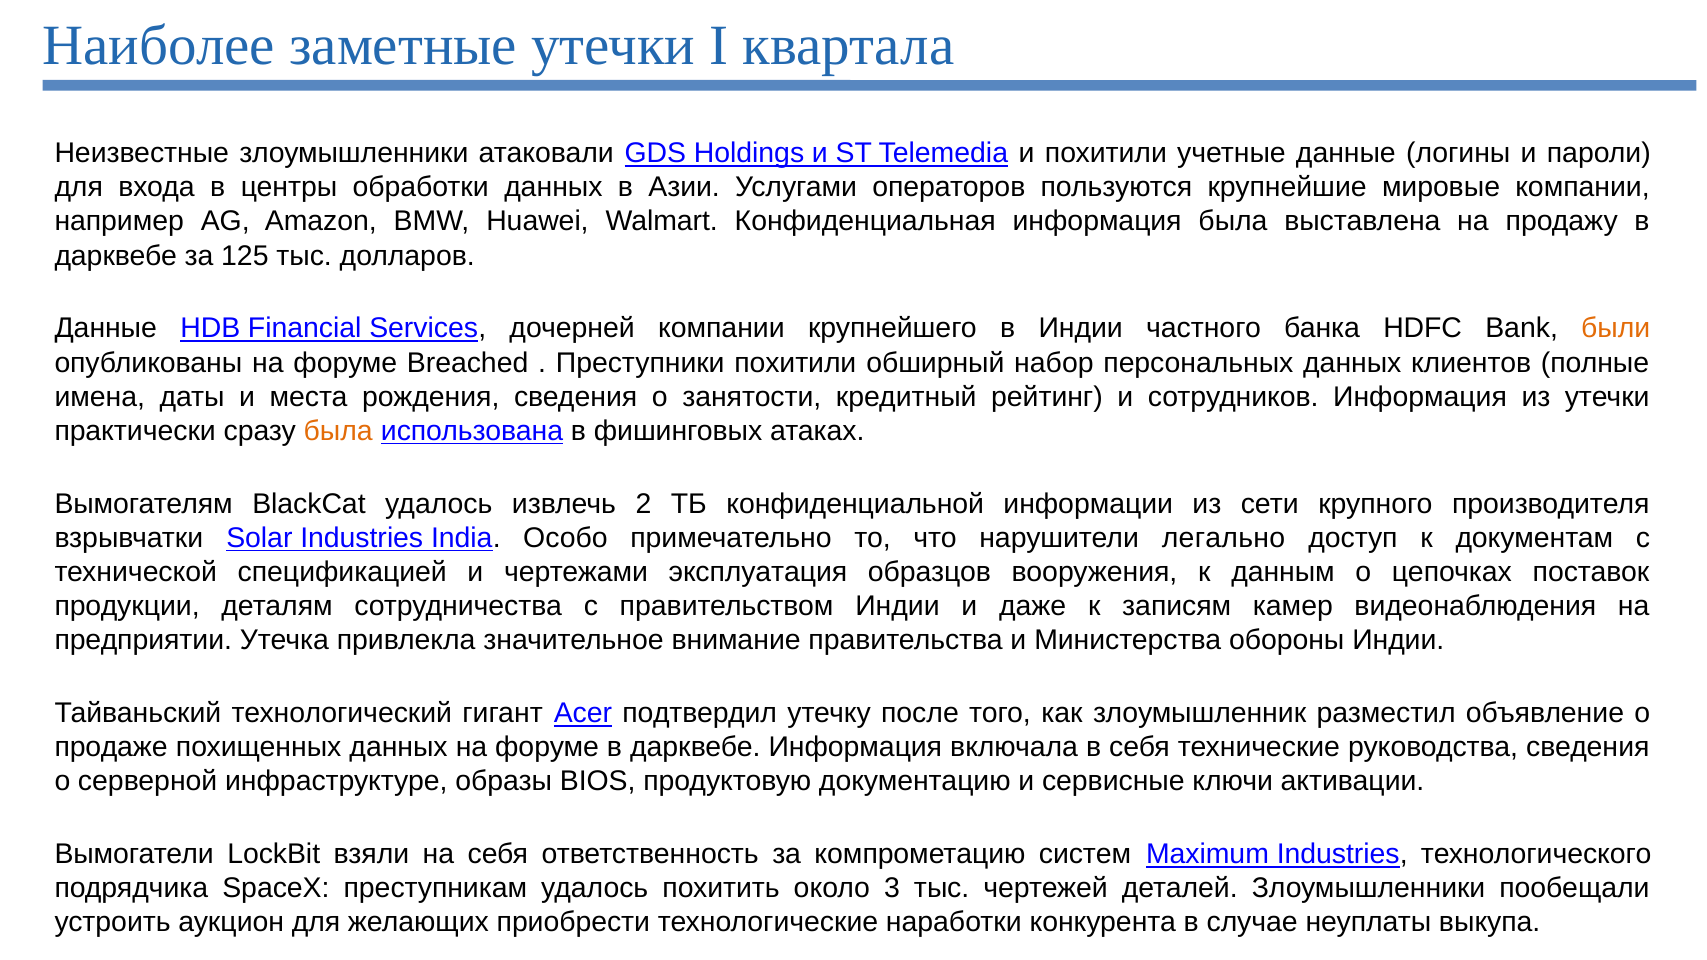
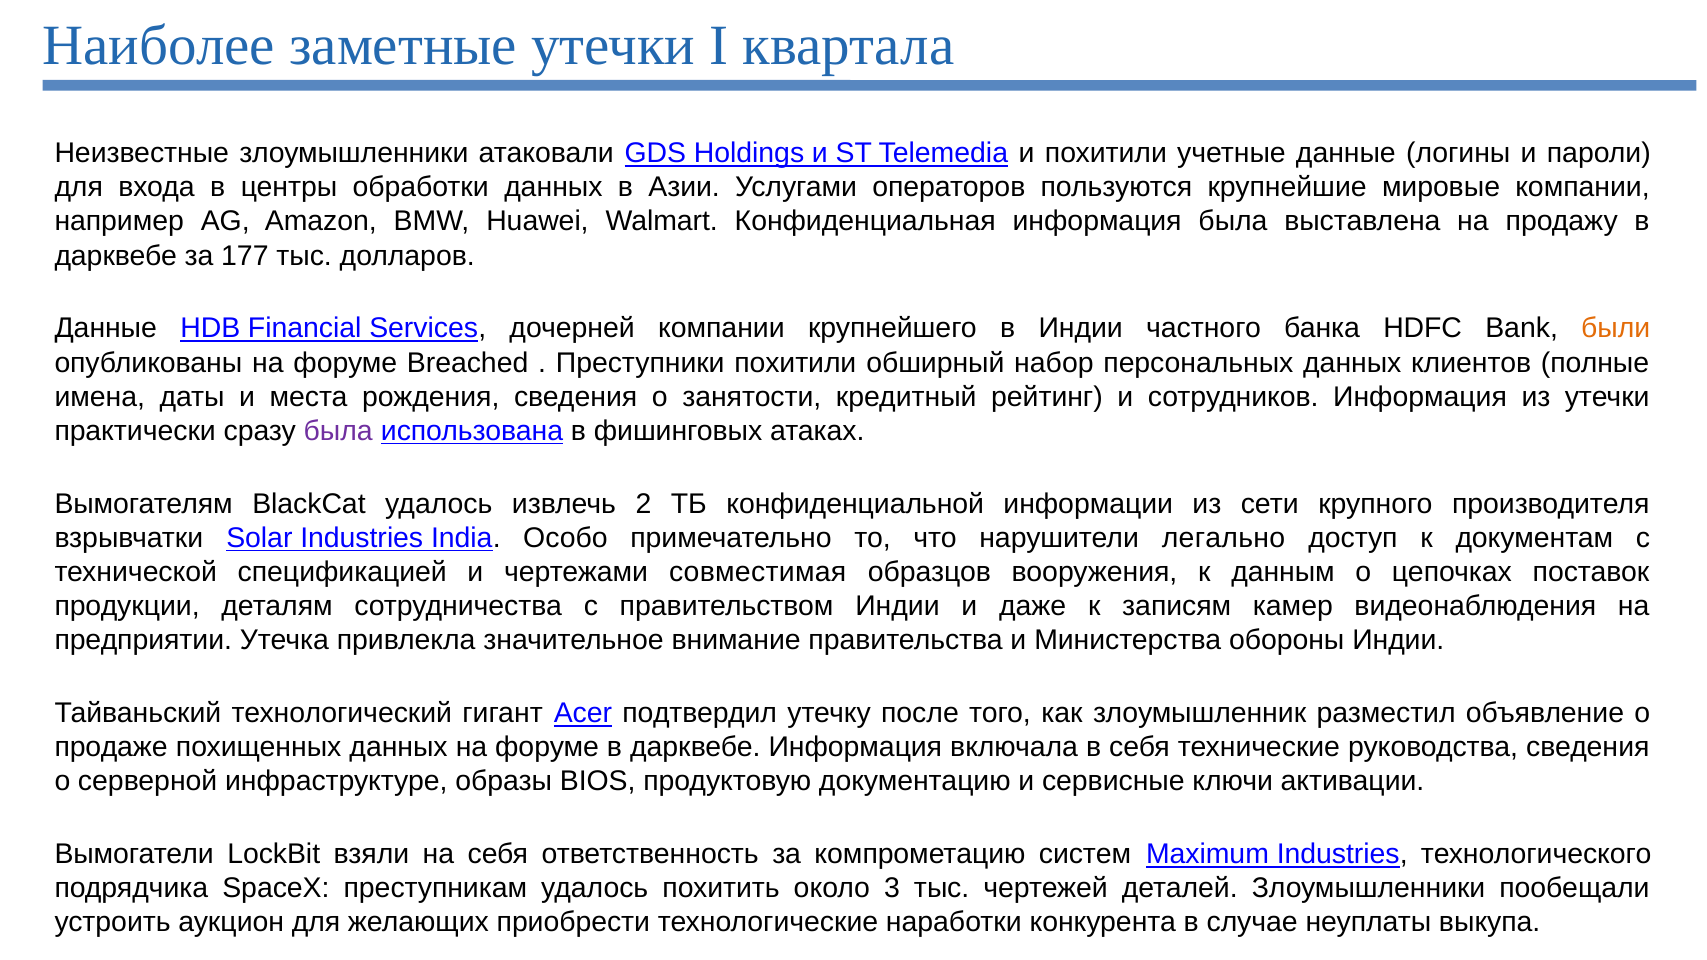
125: 125 -> 177 (245, 256)
была colour: orange -> purple (338, 431)
эксплуатация: эксплуатация -> совместимая (758, 572)
